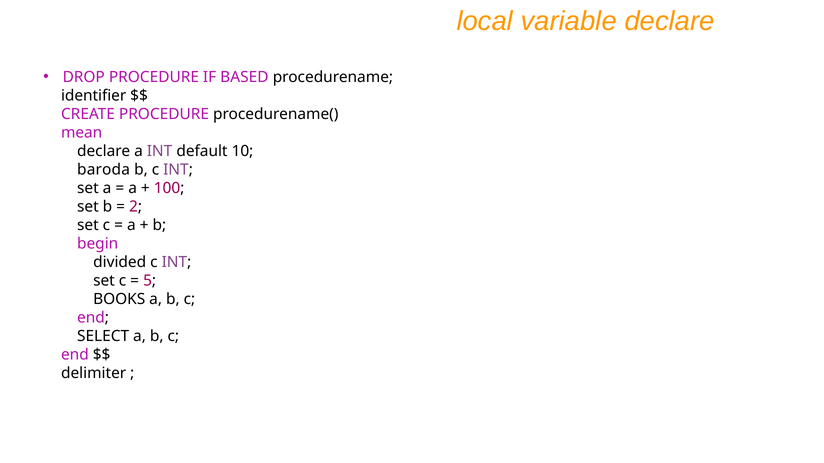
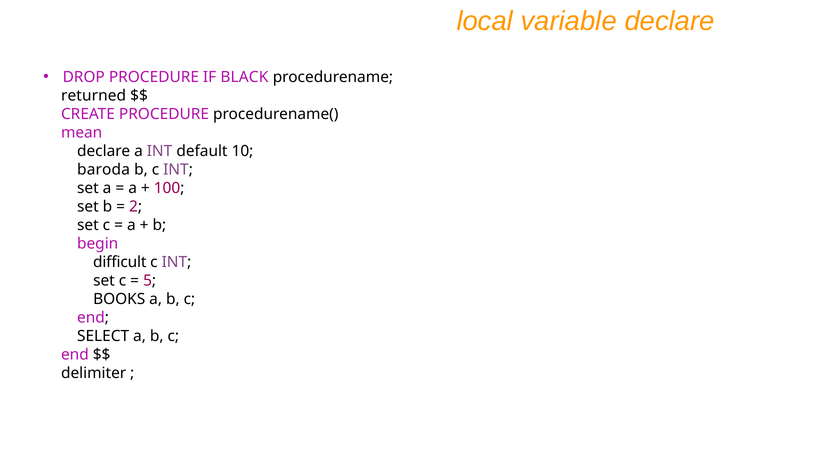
BASED: BASED -> BLACK (244, 77)
identifier: identifier -> returned (94, 96)
divided: divided -> difficult (120, 262)
